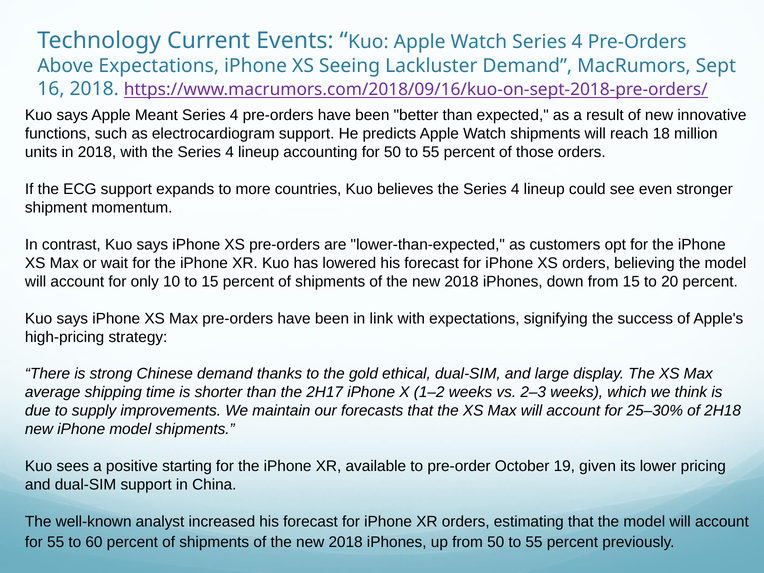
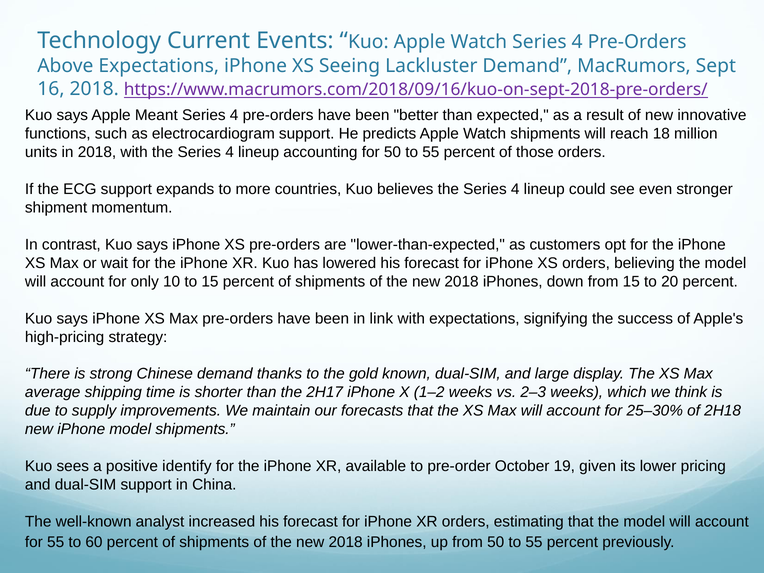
ethical: ethical -> known (407, 374)
starting: starting -> identify (187, 466)
